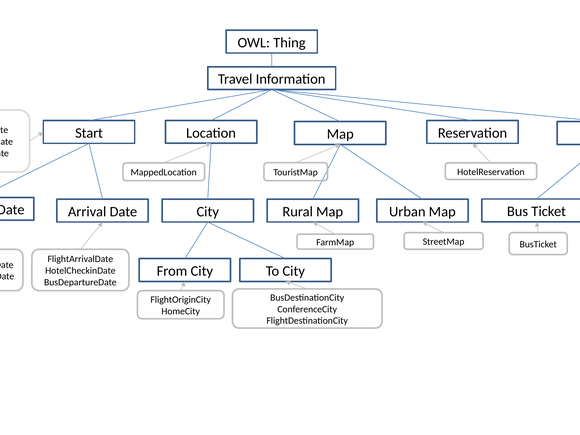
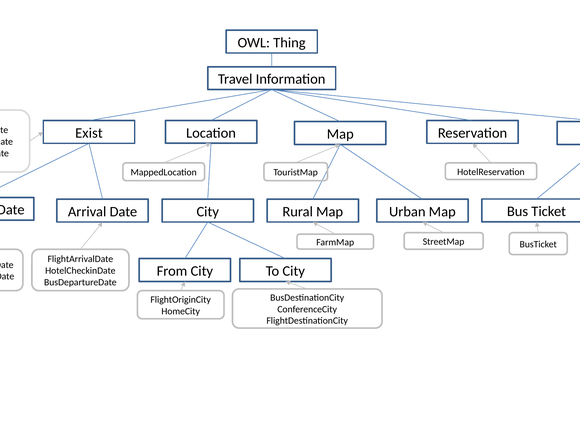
Start: Start -> Exist (89, 133)
